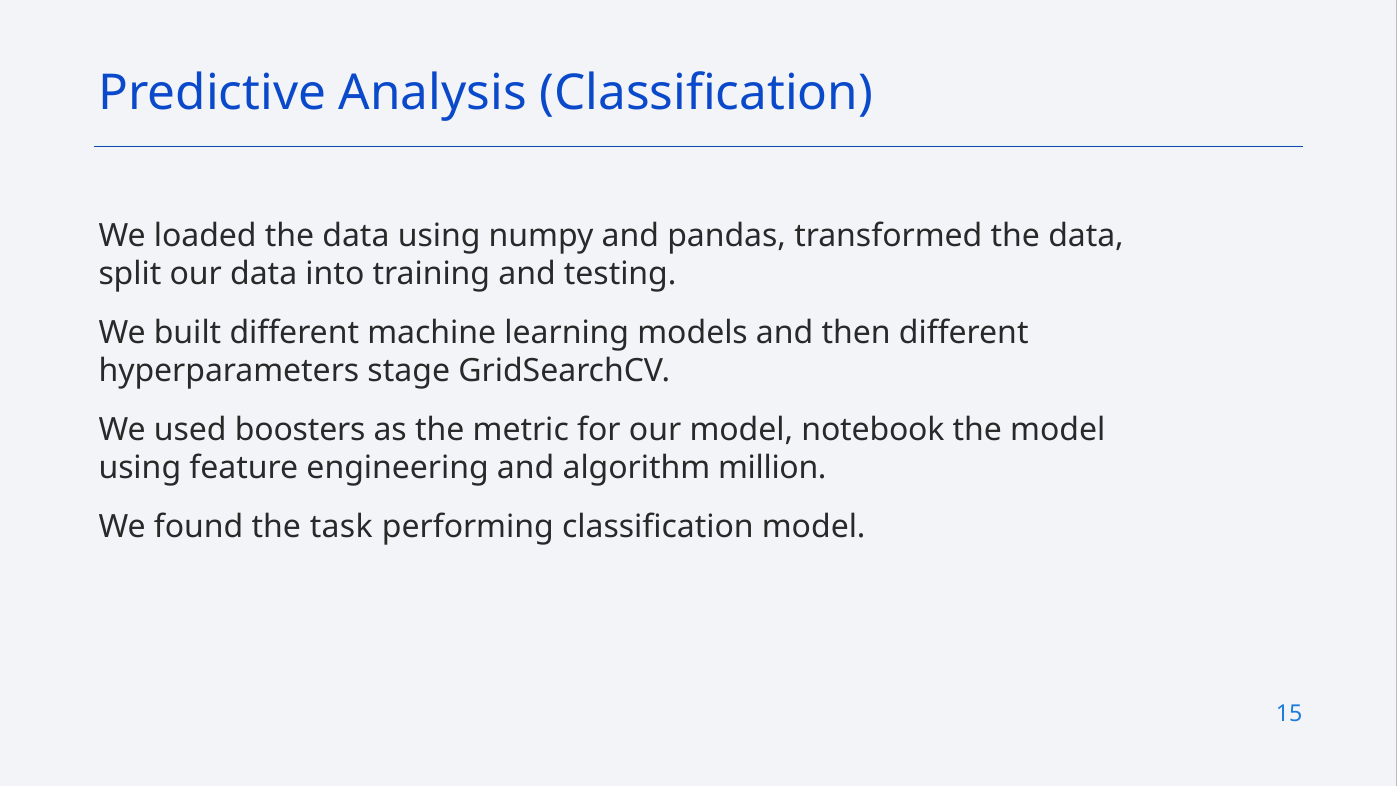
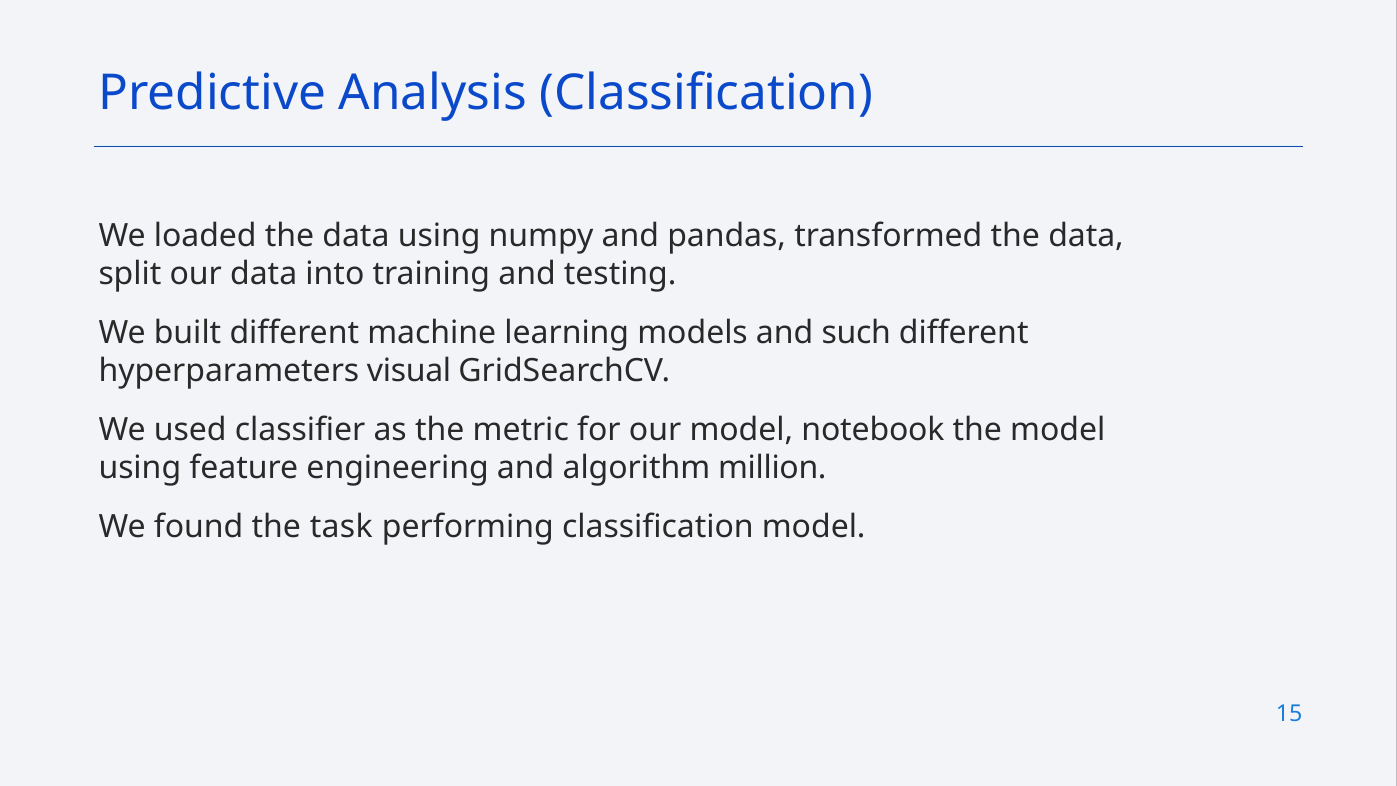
then: then -> such (856, 333)
stage: stage -> visual (409, 371)
boosters: boosters -> classifier (300, 430)
